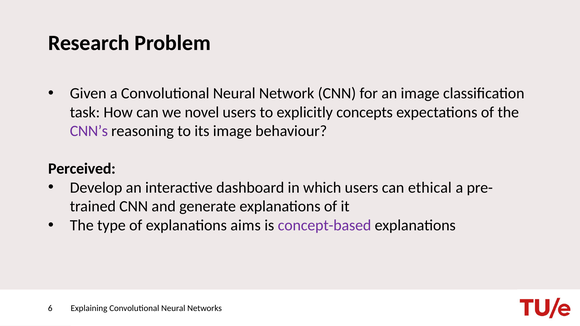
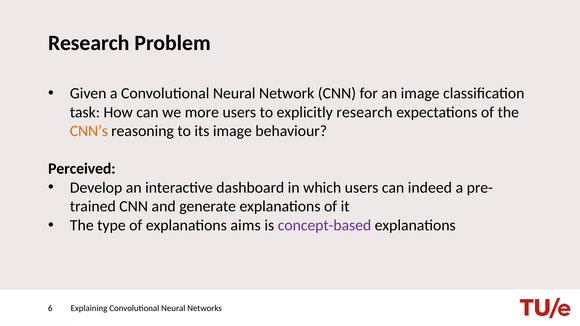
novel: novel -> more (202, 112)
explicitly concepts: concepts -> research (364, 112)
CNN’s colour: purple -> orange (89, 131)
ethical: ethical -> indeed (430, 188)
